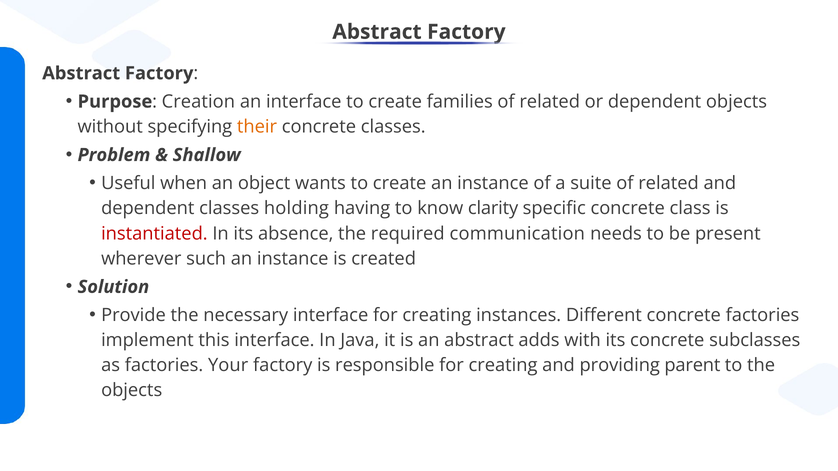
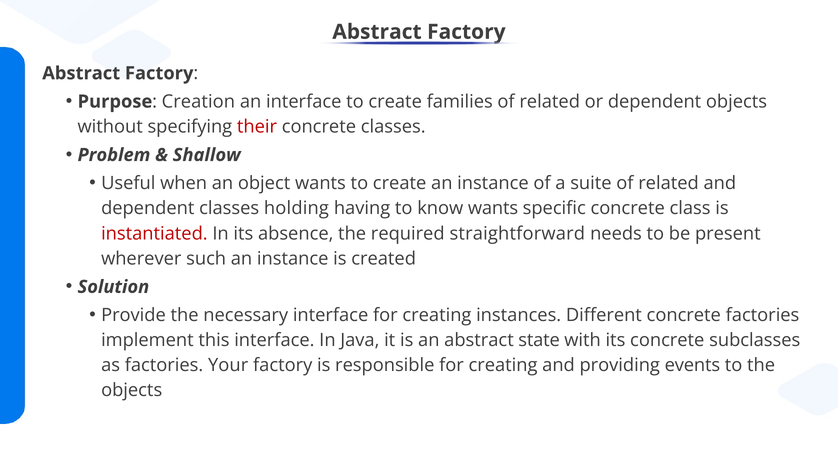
their colour: orange -> red (257, 127)
know clarity: clarity -> wants (493, 209)
communication: communication -> straightforward (517, 234)
adds: adds -> state (539, 341)
parent: parent -> events (692, 366)
